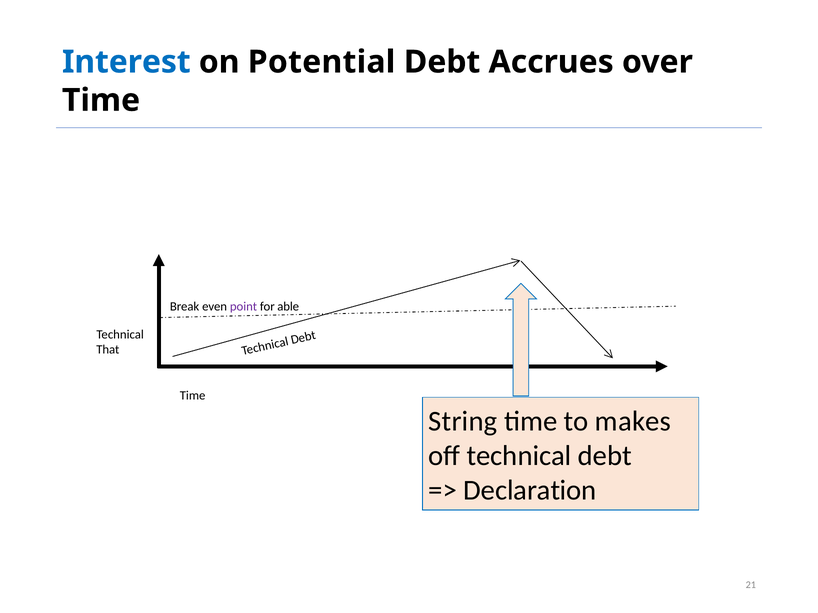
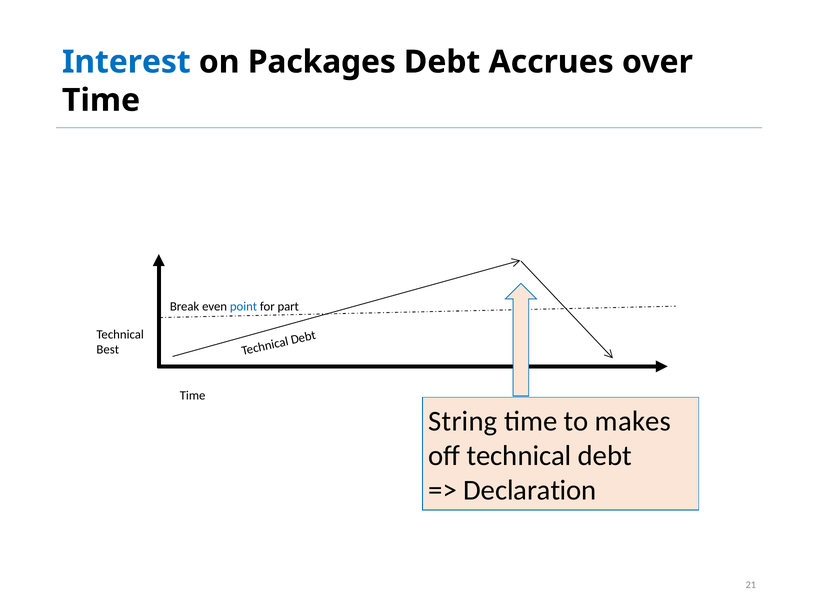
Potential: Potential -> Packages (322, 62)
point colour: purple -> blue (243, 307)
able: able -> part (288, 307)
That: That -> Best (108, 350)
